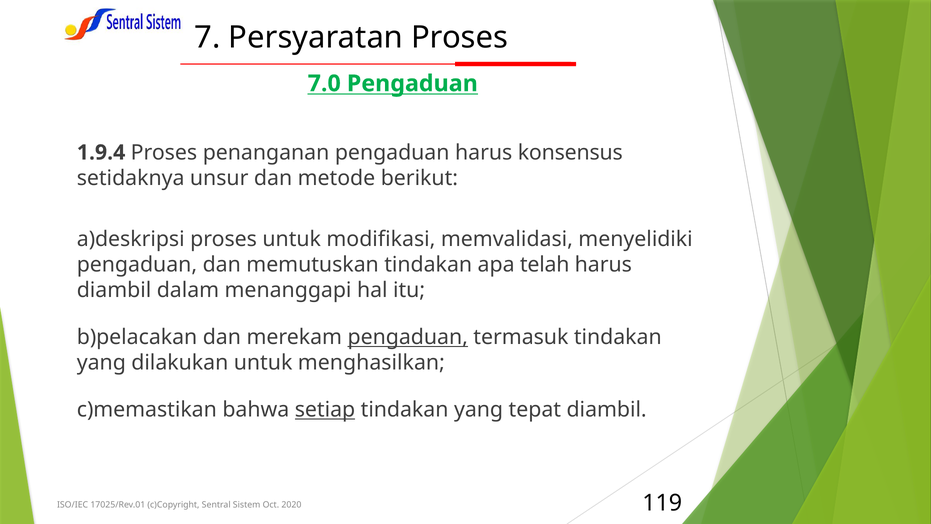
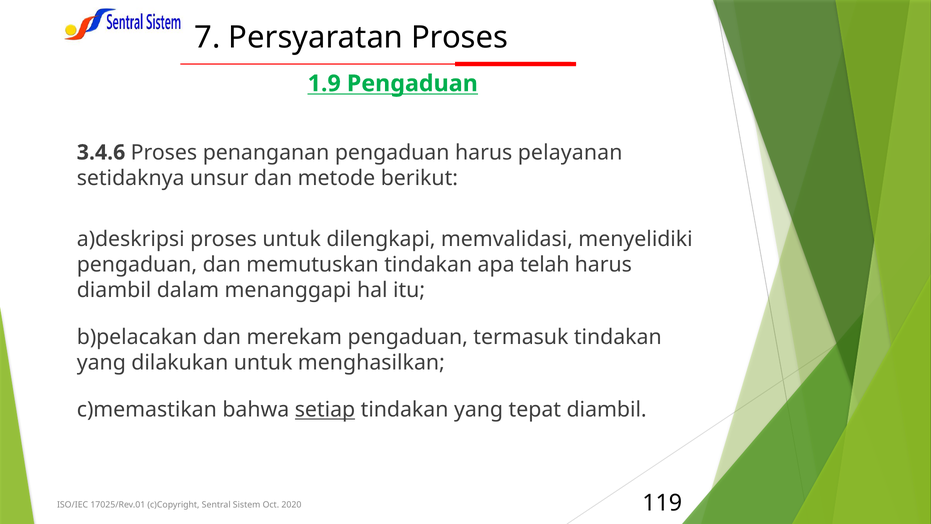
7.0: 7.0 -> 1.9 (324, 83)
1.9.4: 1.9.4 -> 3.4.6 (101, 152)
konsensus: konsensus -> pelayanan (570, 152)
modifikasi: modifikasi -> dilengkapi (381, 239)
pengaduan underline: present -> none (408, 337)
